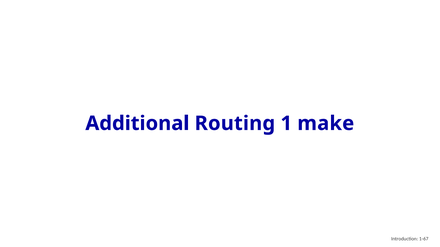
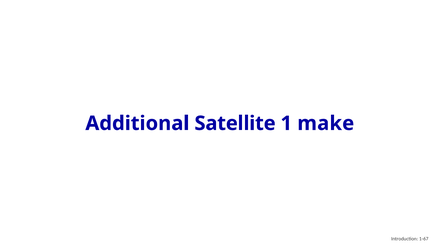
Routing: Routing -> Satellite (235, 124)
